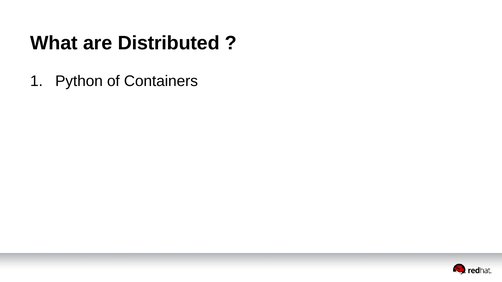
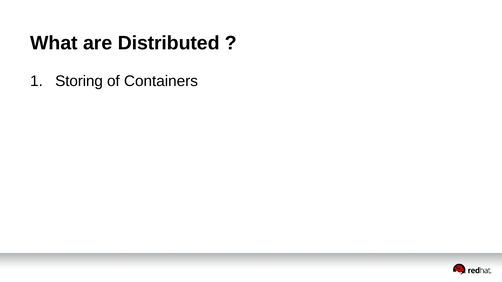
Python: Python -> Storing (79, 81)
